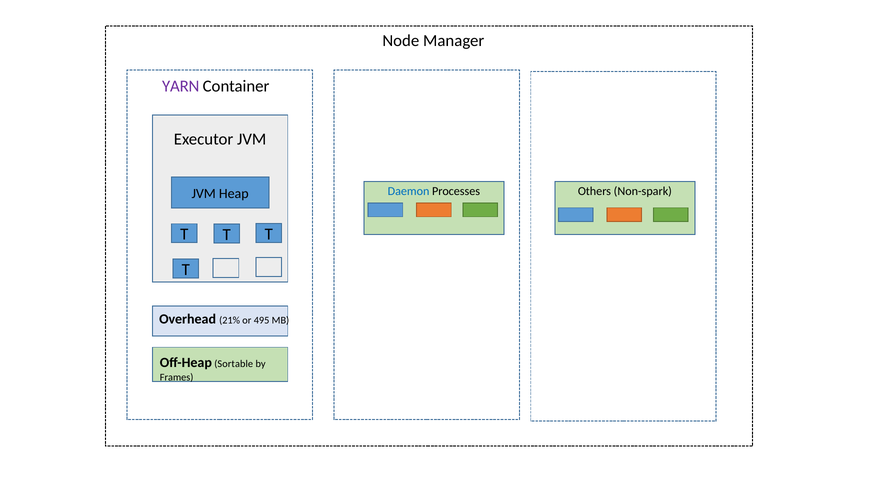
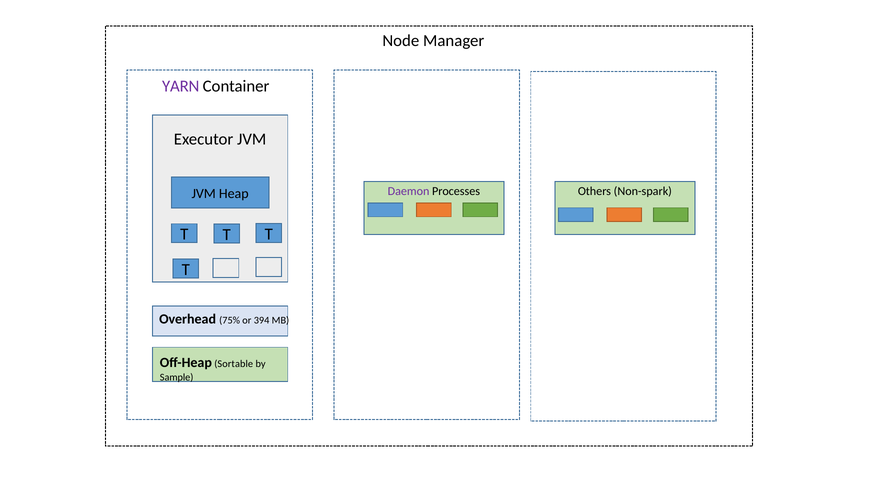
Daemon colour: blue -> purple (409, 191)
21%: 21% -> 75% (230, 321)
495: 495 -> 394 (262, 321)
Frames: Frames -> Sample (177, 377)
